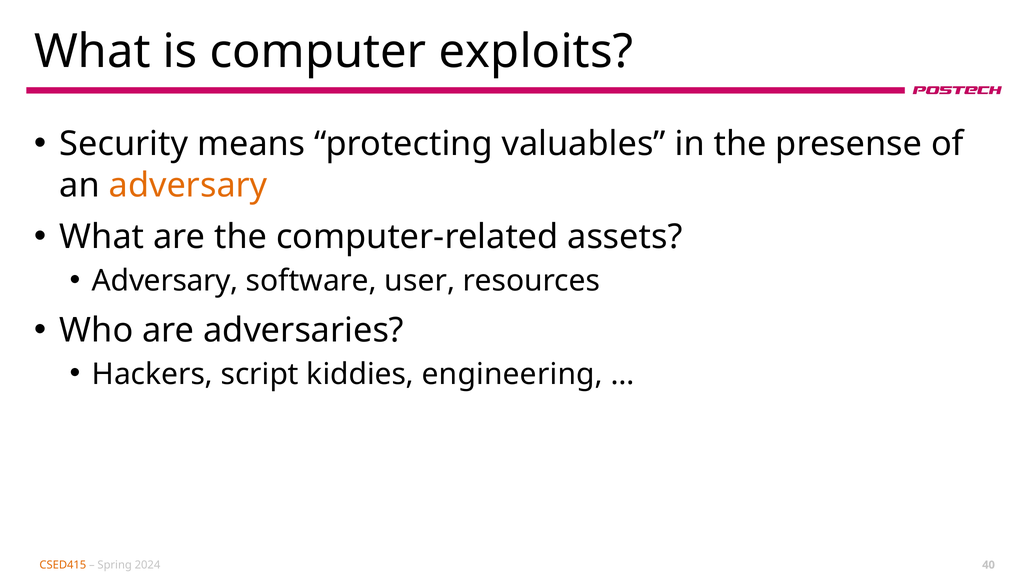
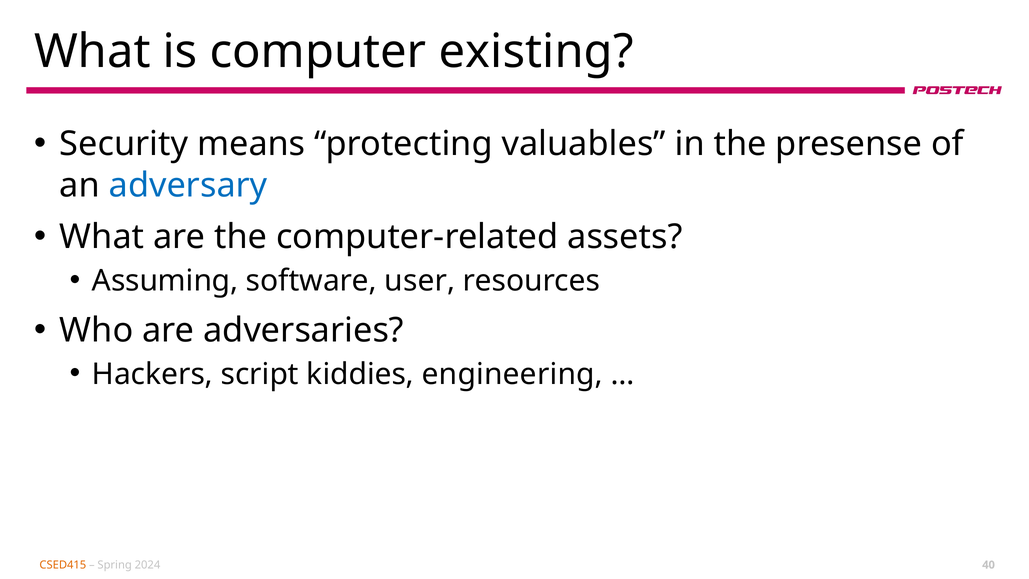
exploits: exploits -> existing (536, 52)
adversary colour: orange -> blue (188, 185)
Adversary: Adversary -> Assuming (165, 281)
